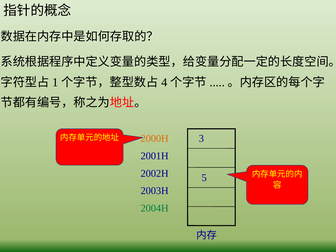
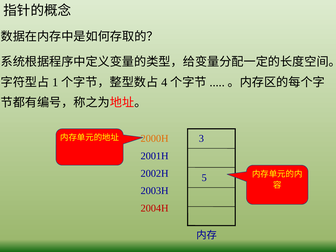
2004H colour: green -> red (155, 208)
